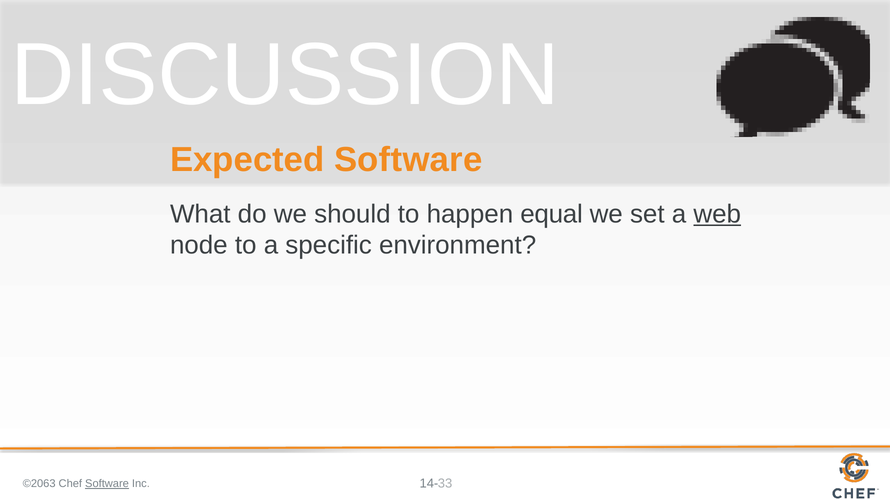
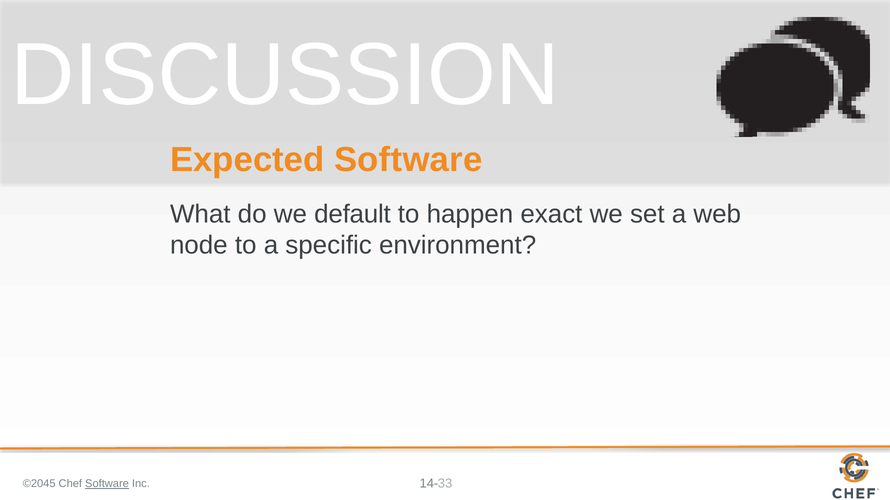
should: should -> default (352, 214)
equal: equal -> exact (551, 214)
web underline: present -> none (717, 214)
©2063: ©2063 -> ©2045 (39, 484)
